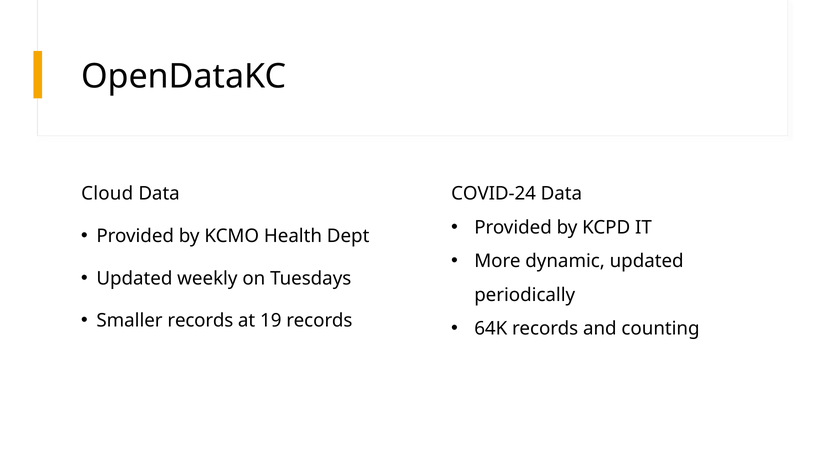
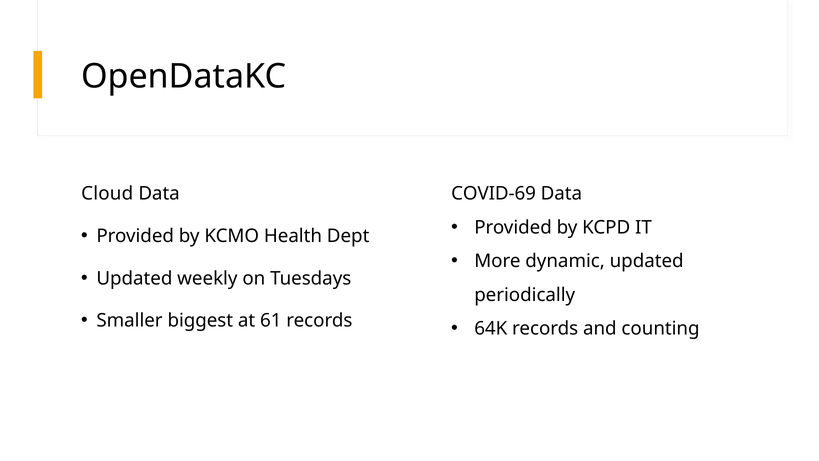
COVID-24: COVID-24 -> COVID-69 (494, 194)
Smaller records: records -> biggest (200, 320)
19: 19 -> 61 (271, 320)
